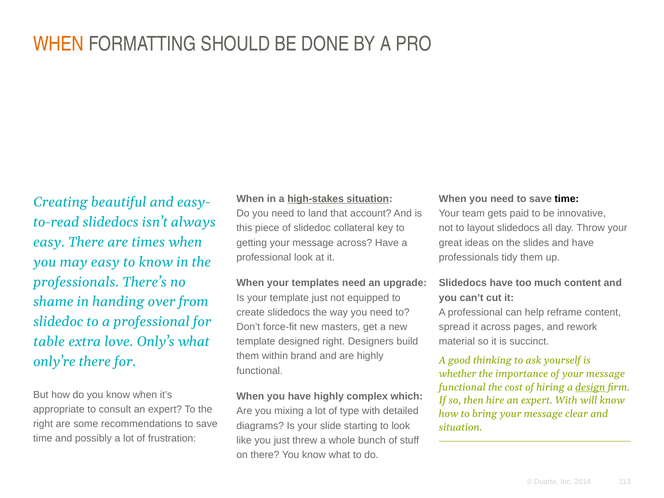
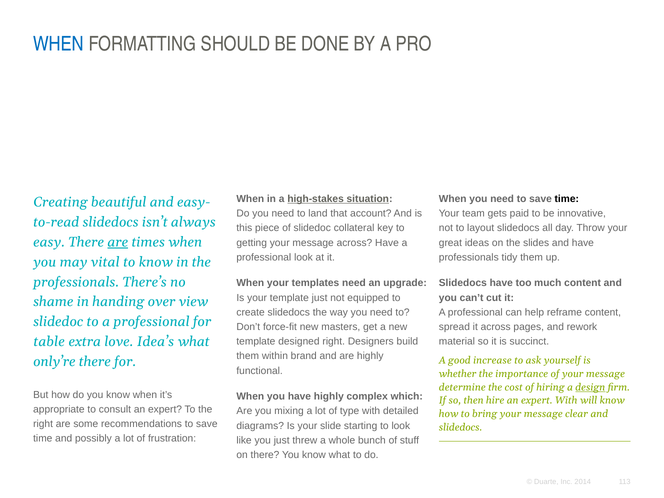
WHEN colour: orange -> blue (59, 44)
are underline: none -> present (118, 242)
may easy: easy -> vital (105, 262)
from: from -> view (194, 302)
Only’s: Only’s -> Idea’s (156, 342)
thinking: thinking -> increase (492, 360)
functional: functional -> determine (462, 387)
situation: situation -> slidedocs (461, 427)
